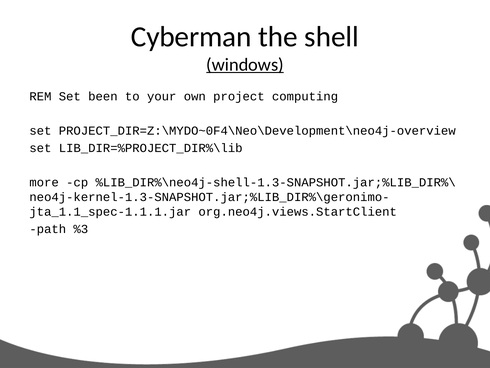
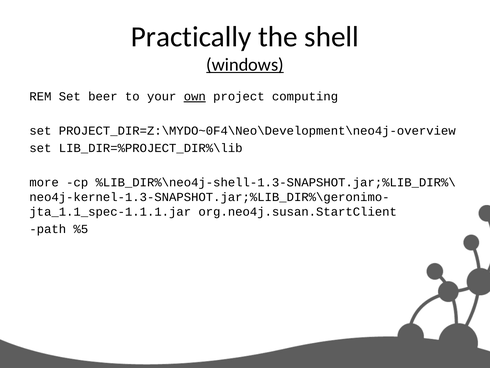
Cyberman: Cyberman -> Practically (191, 37)
been: been -> beer (103, 96)
own underline: none -> present (195, 96)
org.neo4j.views.StartClient: org.neo4j.views.StartClient -> org.neo4j.susan.StartClient (298, 212)
%3: %3 -> %5 (81, 229)
